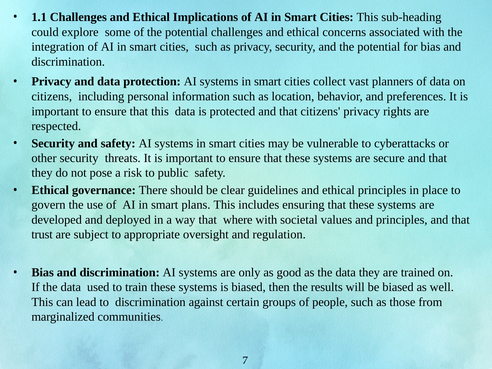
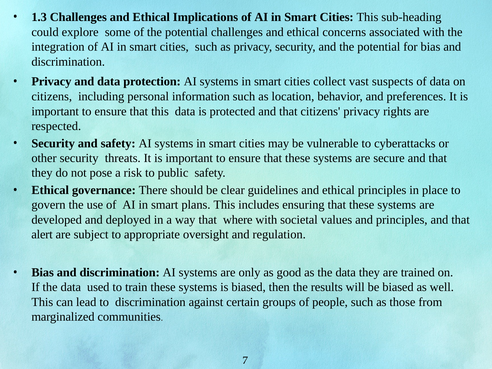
1.1: 1.1 -> 1.3 (39, 17)
planners: planners -> suspects (393, 82)
trust: trust -> alert (42, 234)
